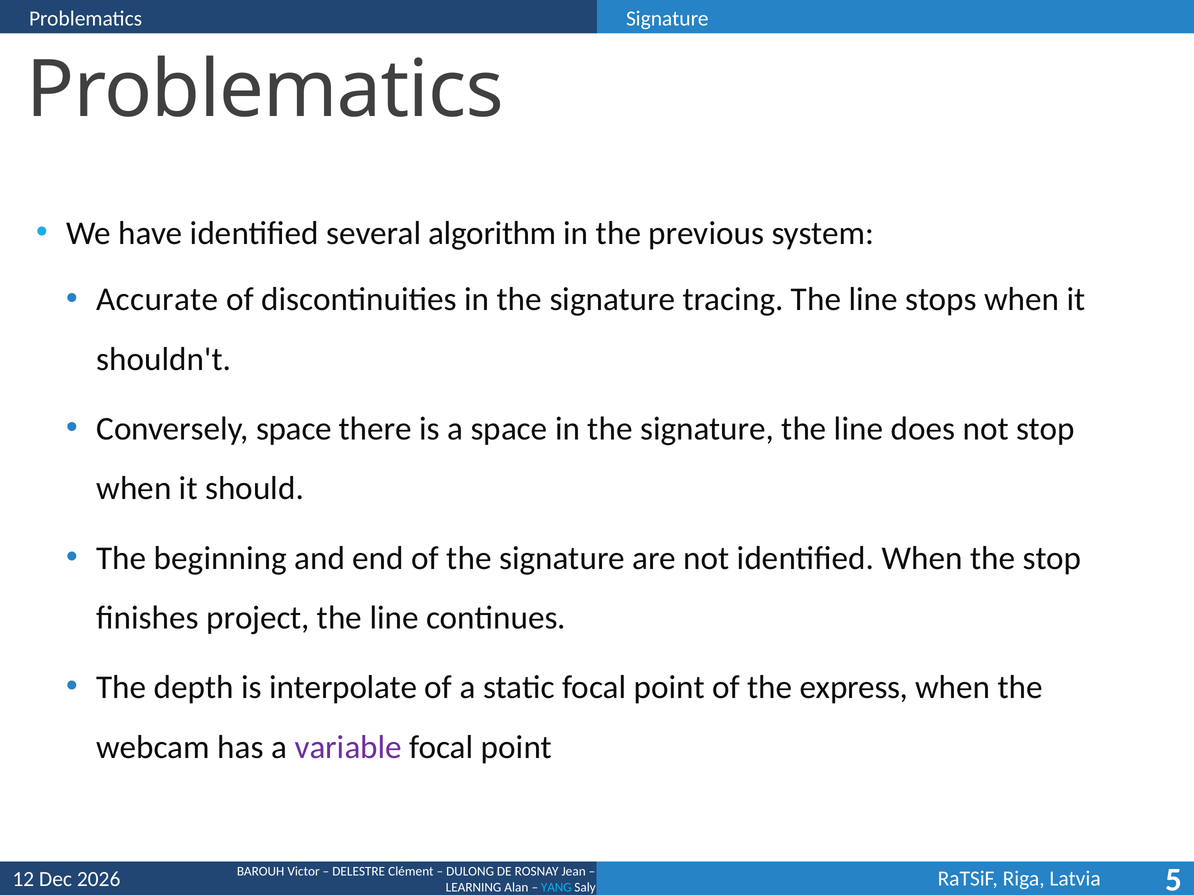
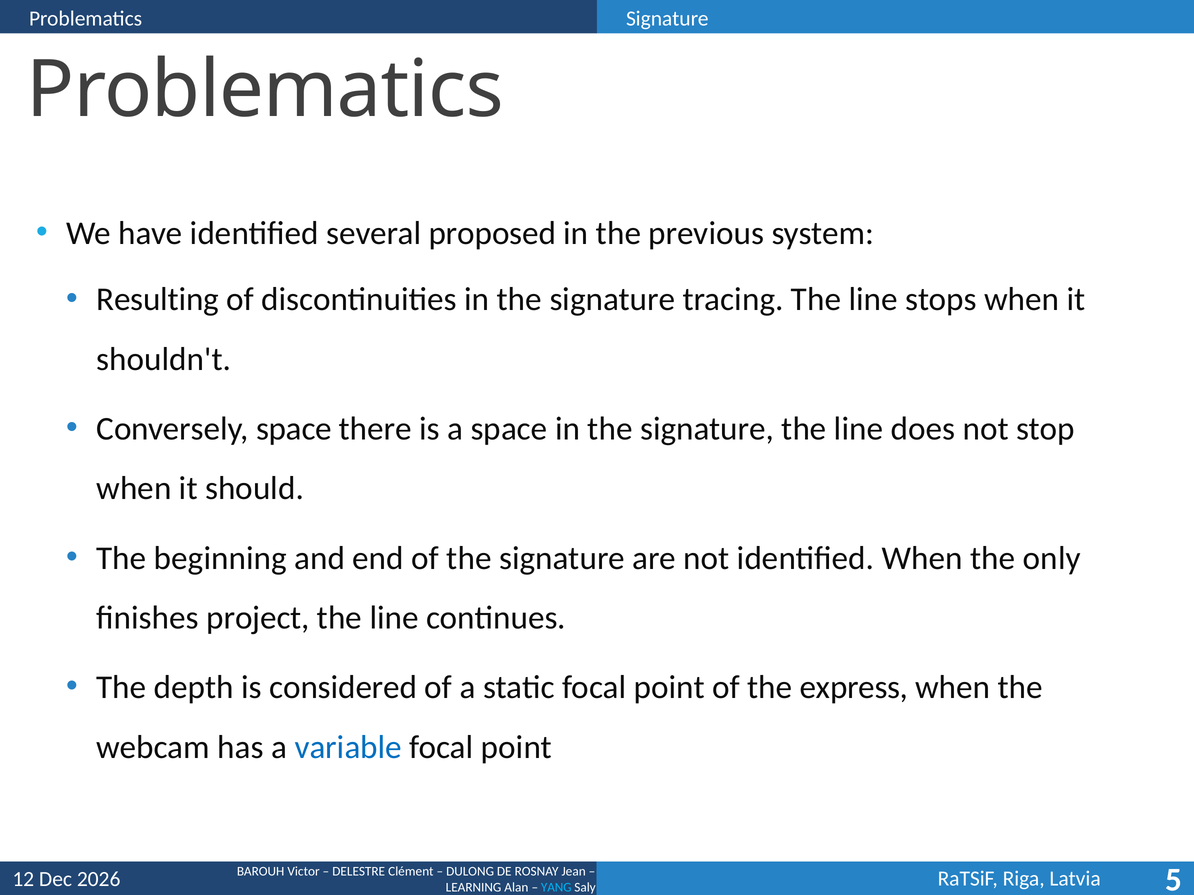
algorithm: algorithm -> proposed (492, 233)
Accurate: Accurate -> Resulting (158, 300)
the stop: stop -> only (1052, 558)
interpolate: interpolate -> considered (343, 688)
variable colour: purple -> blue (348, 747)
